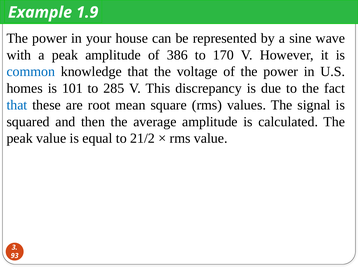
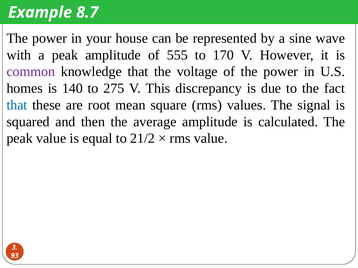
1.9: 1.9 -> 8.7 (87, 12)
386: 386 -> 555 (177, 55)
common colour: blue -> purple (31, 72)
101: 101 -> 140 (72, 89)
285: 285 -> 275 (114, 89)
